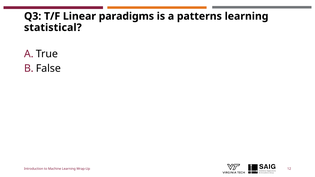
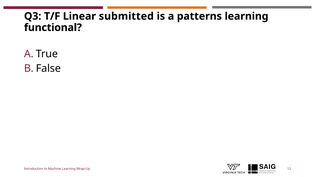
paradigms: paradigms -> submitted (126, 16)
statistical: statistical -> functional (53, 28)
